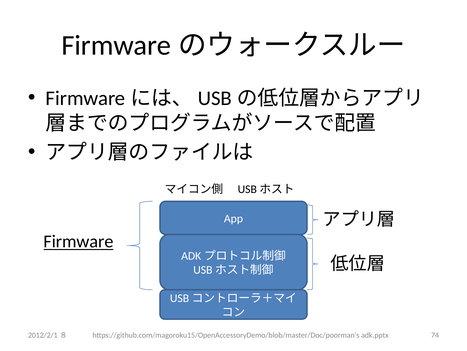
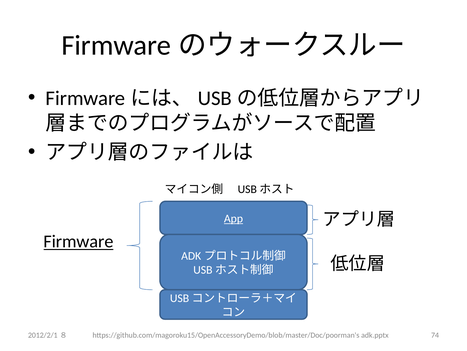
App underline: none -> present (233, 218)
